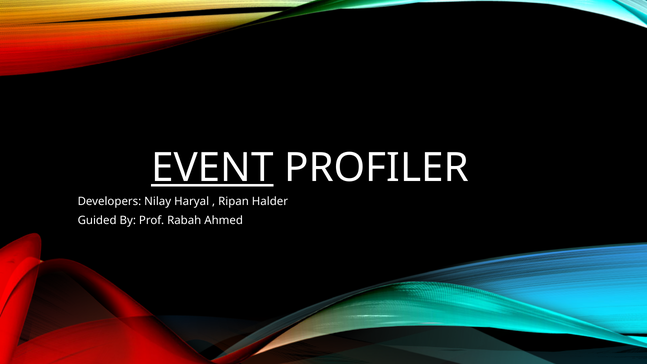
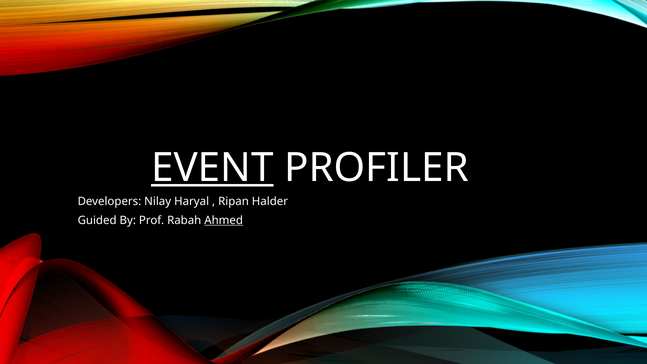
Ahmed underline: none -> present (224, 220)
